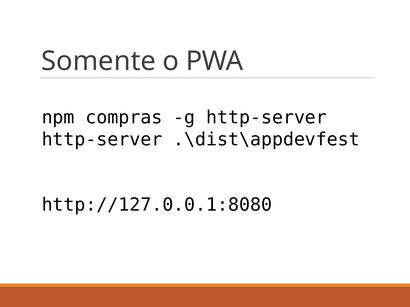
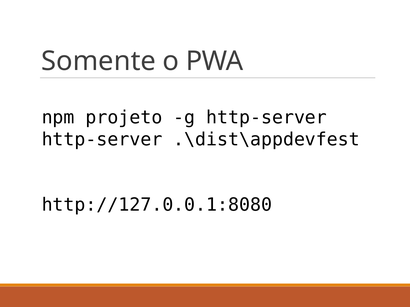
compras: compras -> projeto (124, 118)
